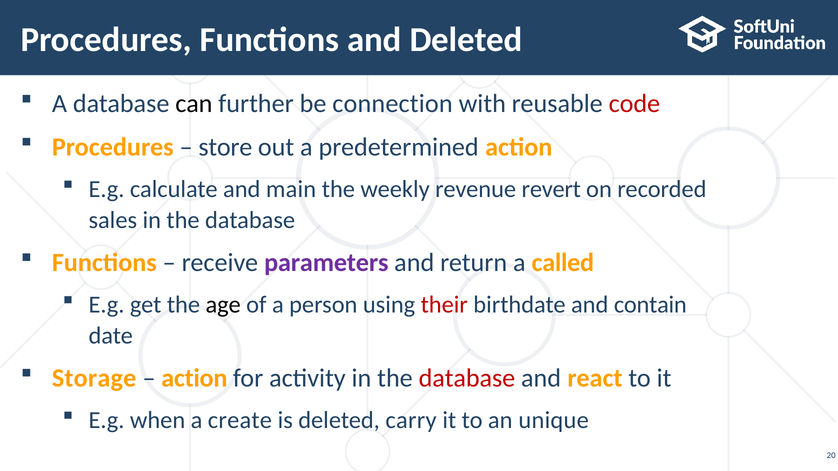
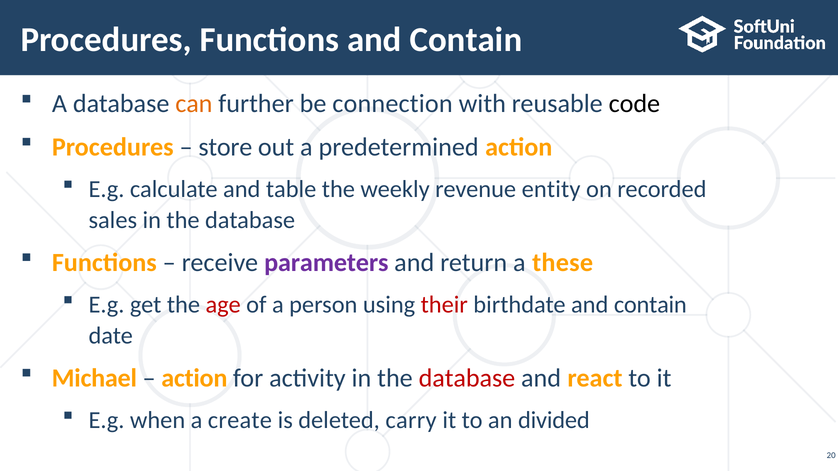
Functions and Deleted: Deleted -> Contain (466, 40)
can colour: black -> orange (194, 104)
code colour: red -> black (634, 104)
main: main -> table (291, 189)
revert: revert -> entity (551, 189)
called: called -> these (563, 263)
age colour: black -> red (223, 305)
Storage: Storage -> Michael (94, 378)
unique: unique -> divided (554, 421)
